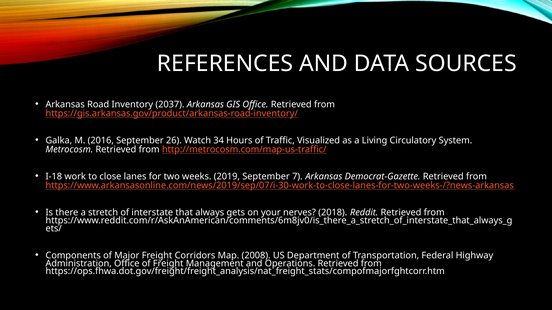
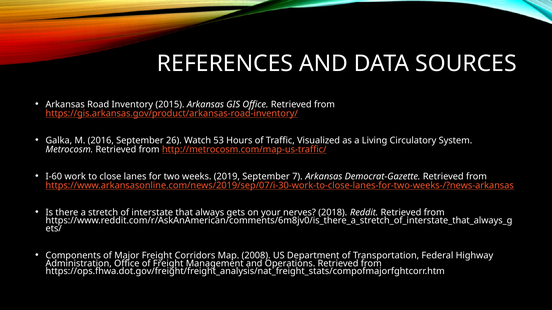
2037: 2037 -> 2015 (170, 105)
34: 34 -> 53 (219, 141)
I-18: I-18 -> I-60 (54, 177)
